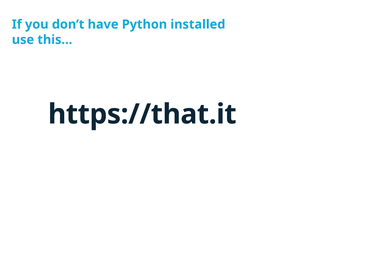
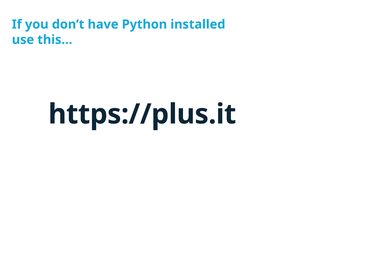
https://that.it: https://that.it -> https://plus.it (142, 114)
